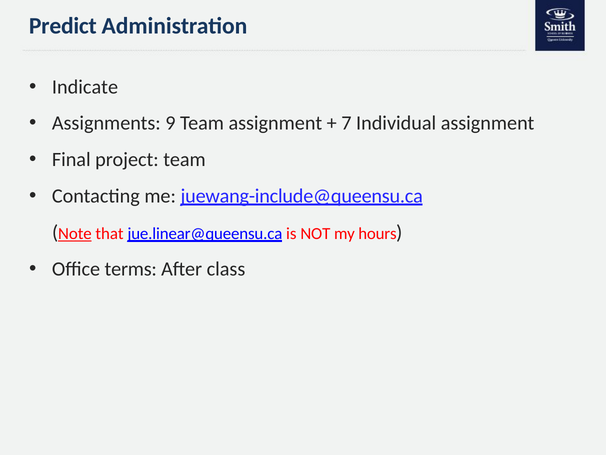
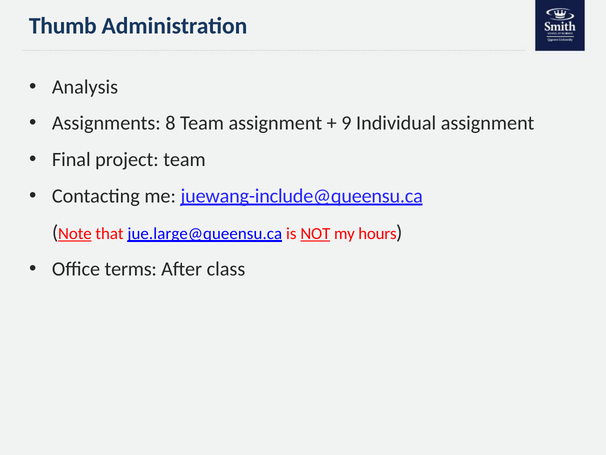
Predict: Predict -> Thumb (63, 26)
Indicate: Indicate -> Analysis (85, 87)
9: 9 -> 8 (170, 123)
7: 7 -> 9 (346, 123)
jue.linear@queensu.ca: jue.linear@queensu.ca -> jue.large@queensu.ca (205, 234)
NOT underline: none -> present (315, 234)
